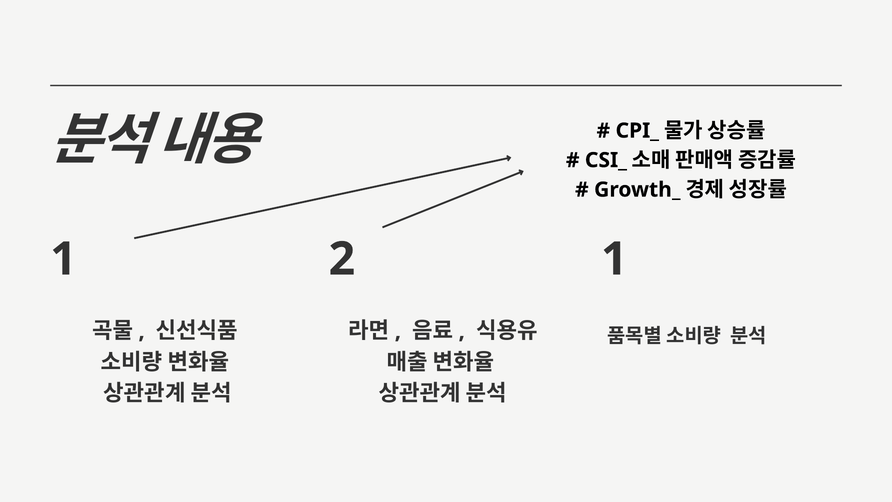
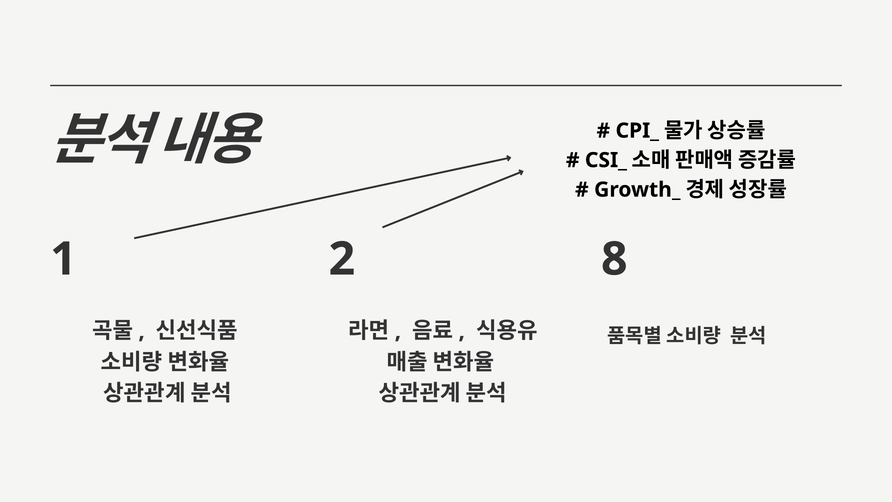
2 1: 1 -> 8 (614, 259)
